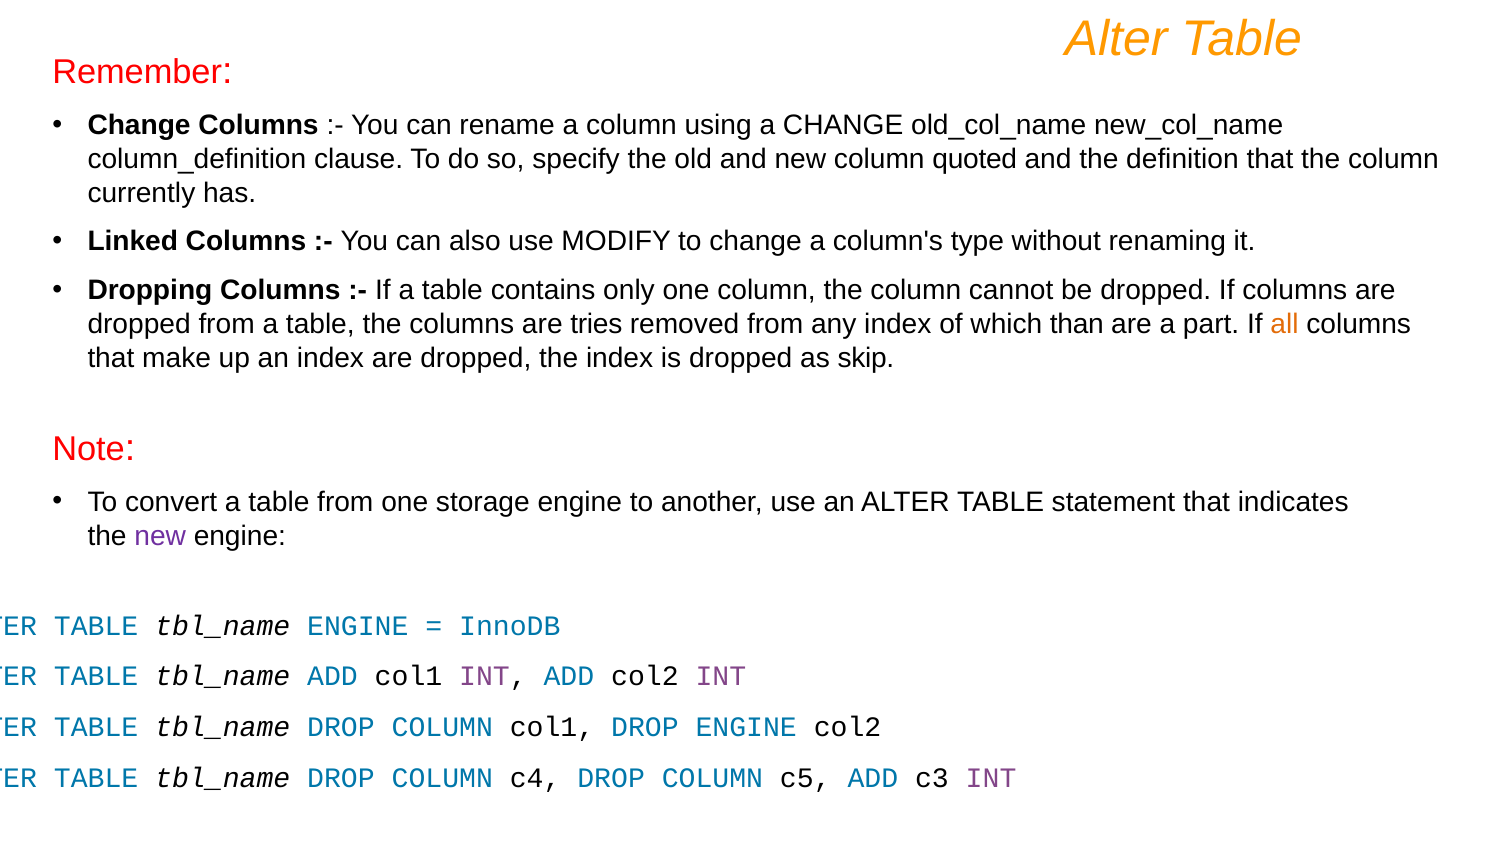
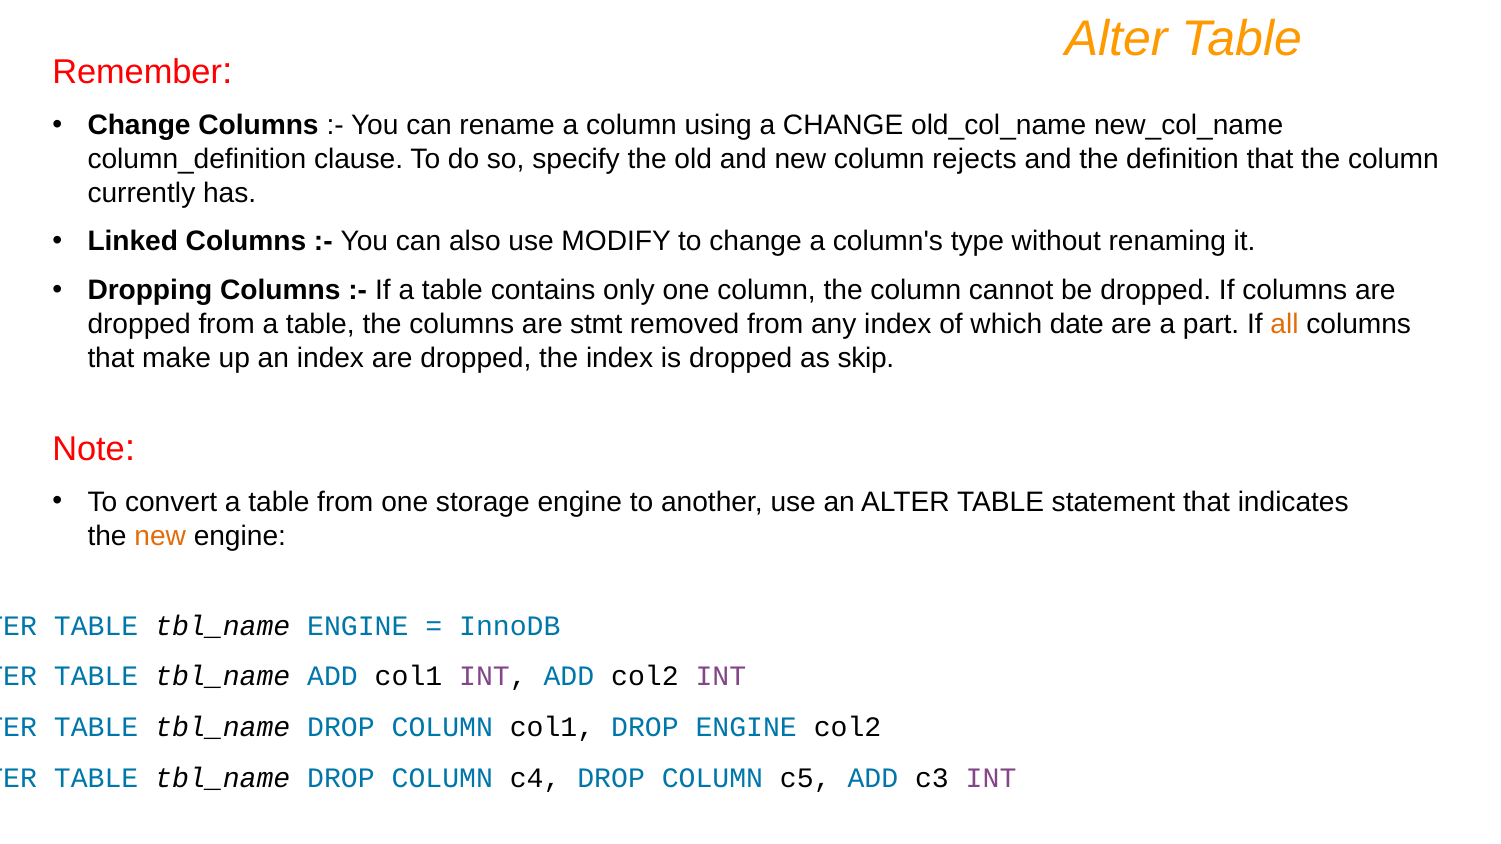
quoted: quoted -> rejects (974, 159)
tries: tries -> stmt (596, 324)
than: than -> date (1077, 324)
new colour: purple -> orange (160, 536)
